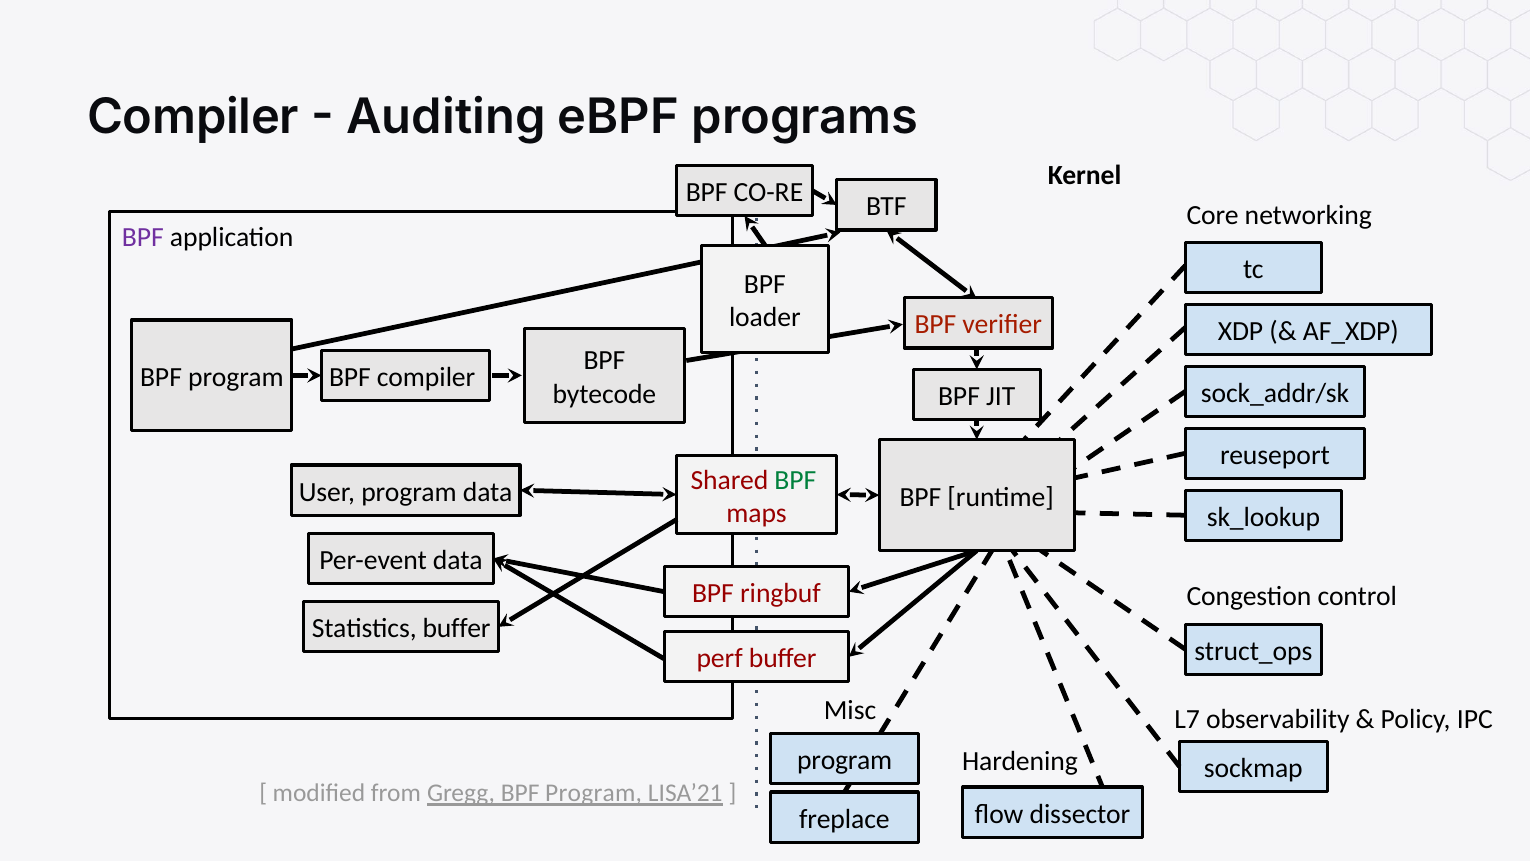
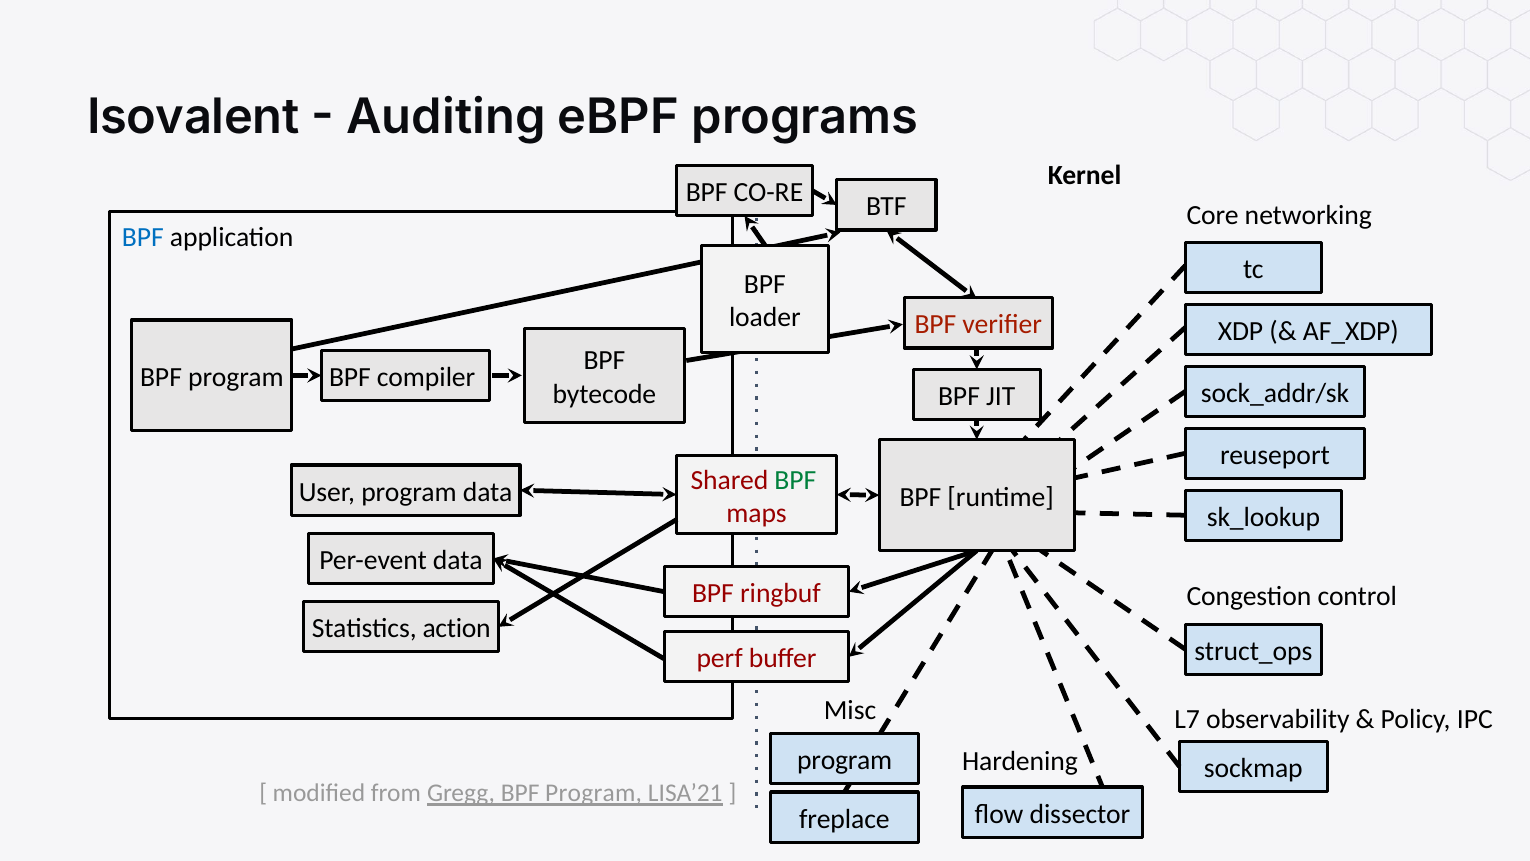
Compiler: Compiler -> Isovalent (193, 118)
BPF colour: purple -> blue (143, 237)
Statistics buffer: buffer -> action (457, 628)
